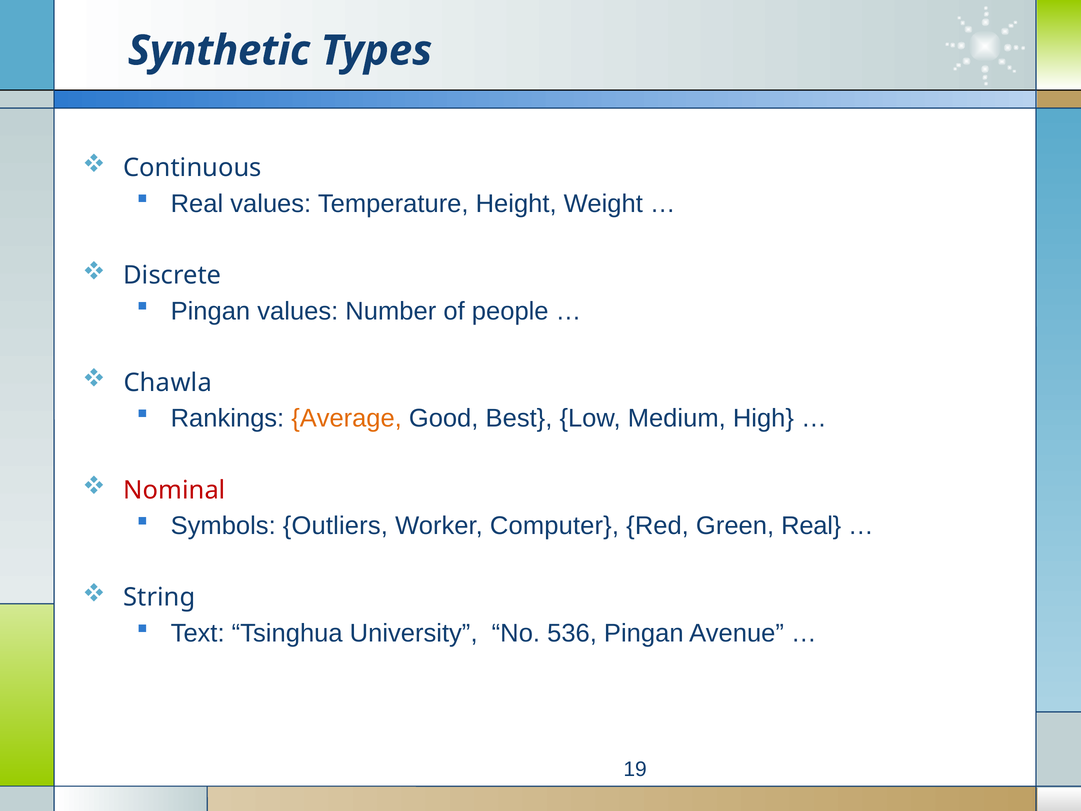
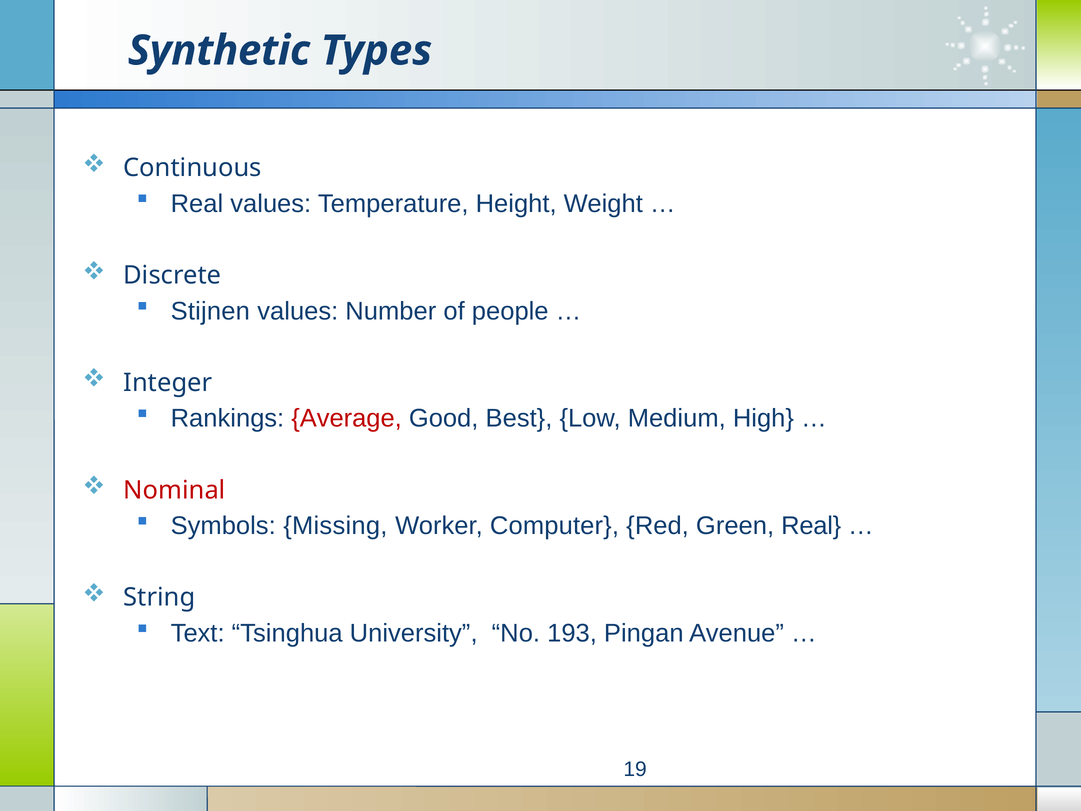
Pingan: Pingan -> Stijnen (210, 311)
Chawla: Chawla -> Integer (168, 383)
Average colour: orange -> red (347, 418)
Outliers: Outliers -> Missing (335, 526)
536: 536 -> 193 (572, 633)
